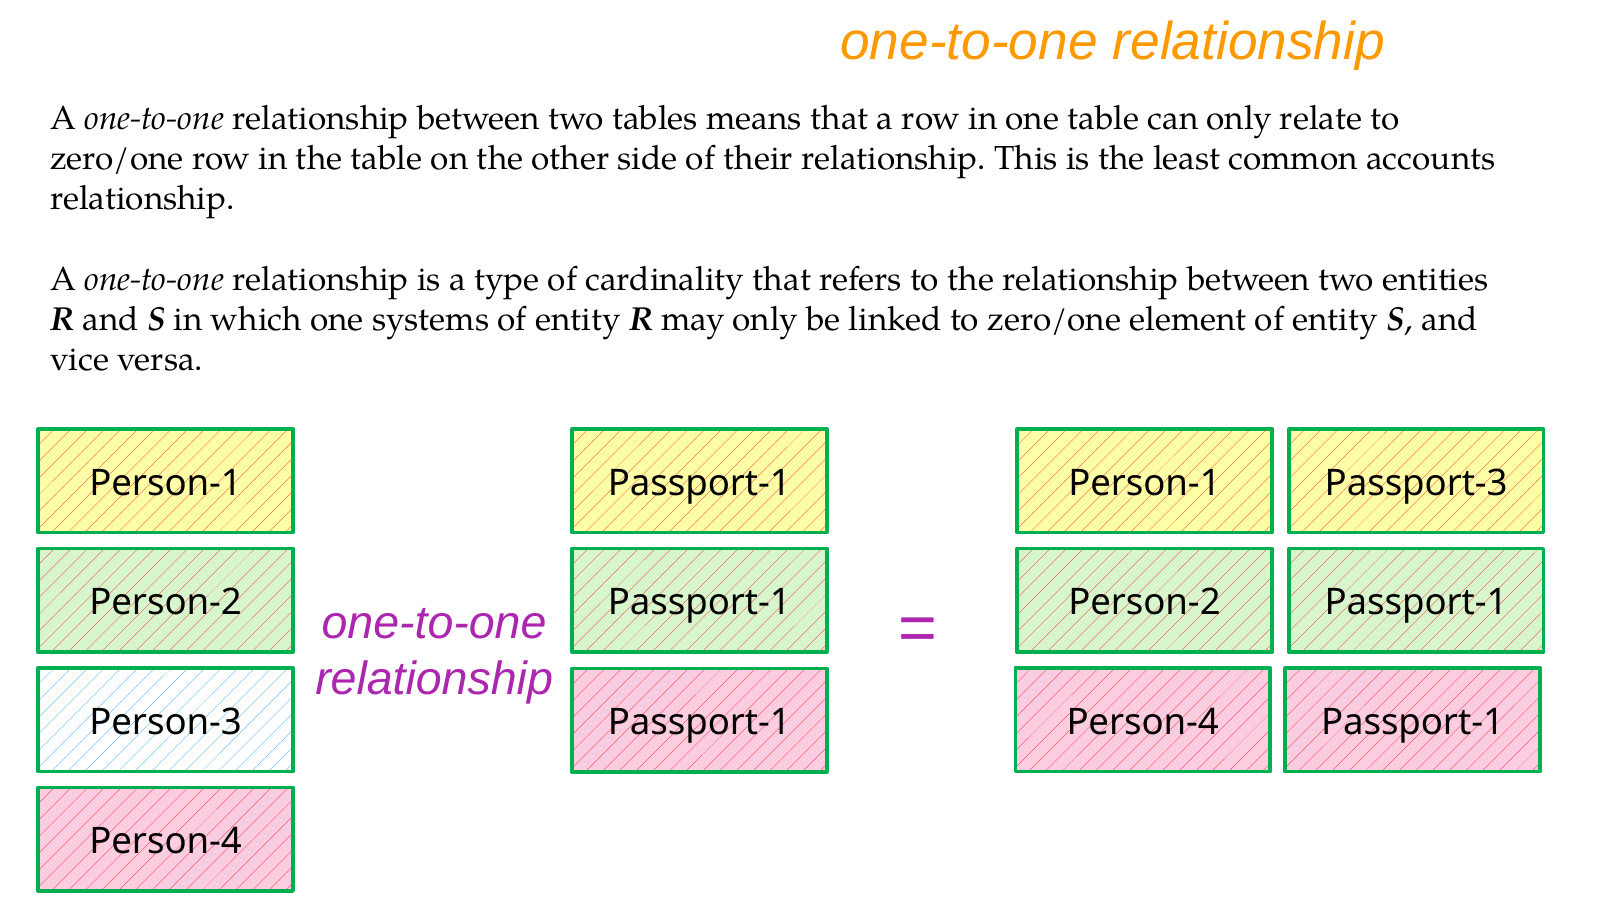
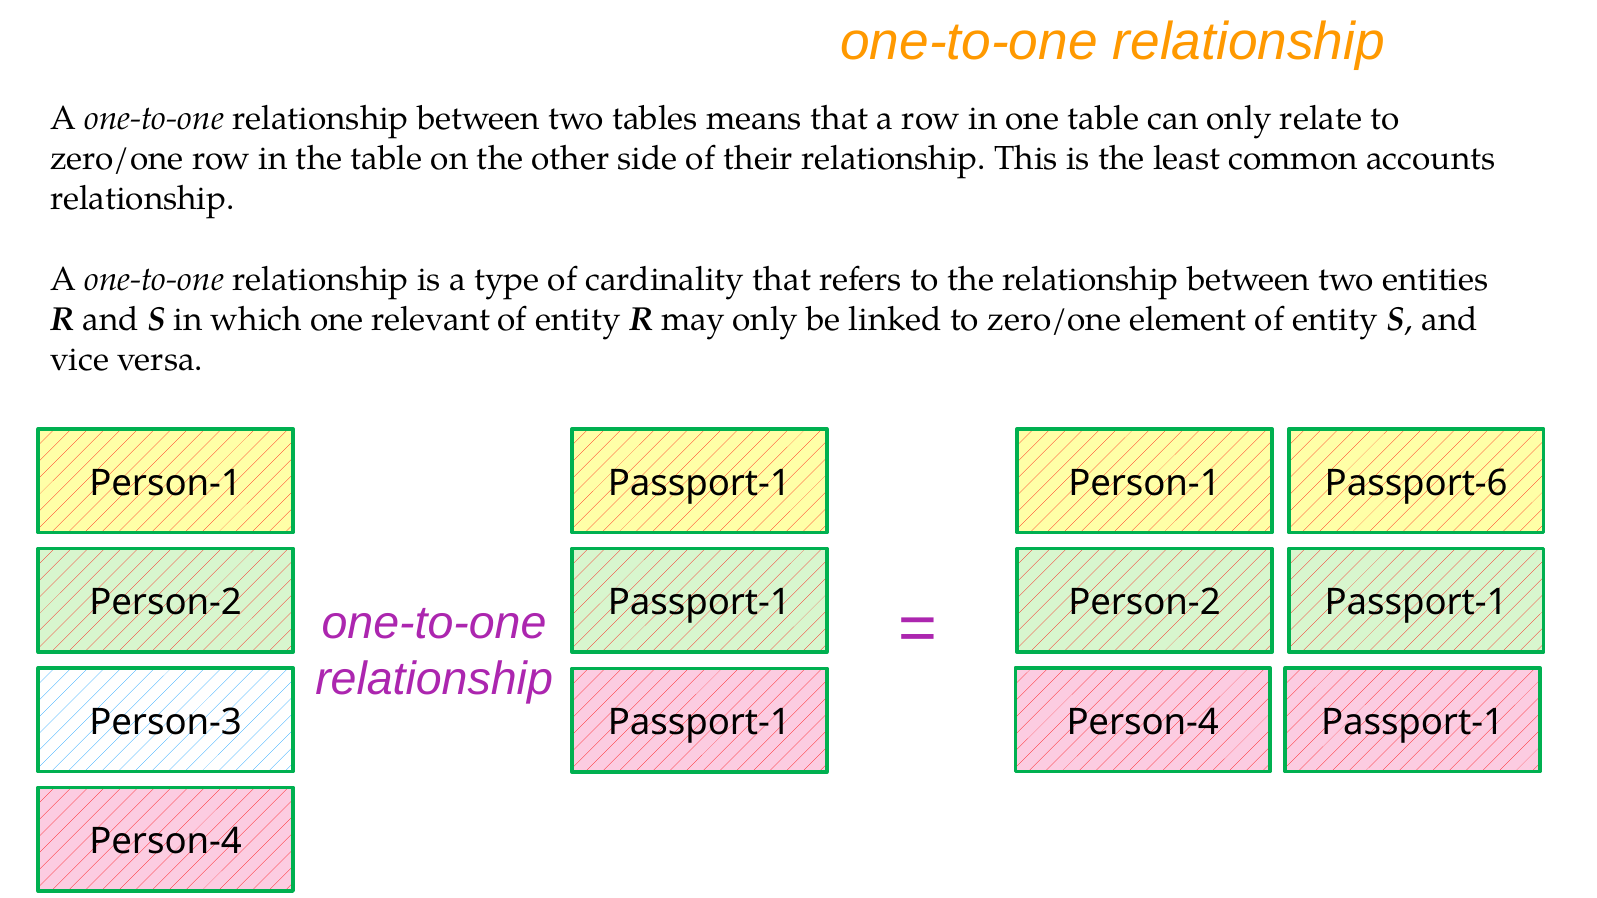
systems: systems -> relevant (431, 319)
Passport-3: Passport-3 -> Passport-6 (1416, 483)
